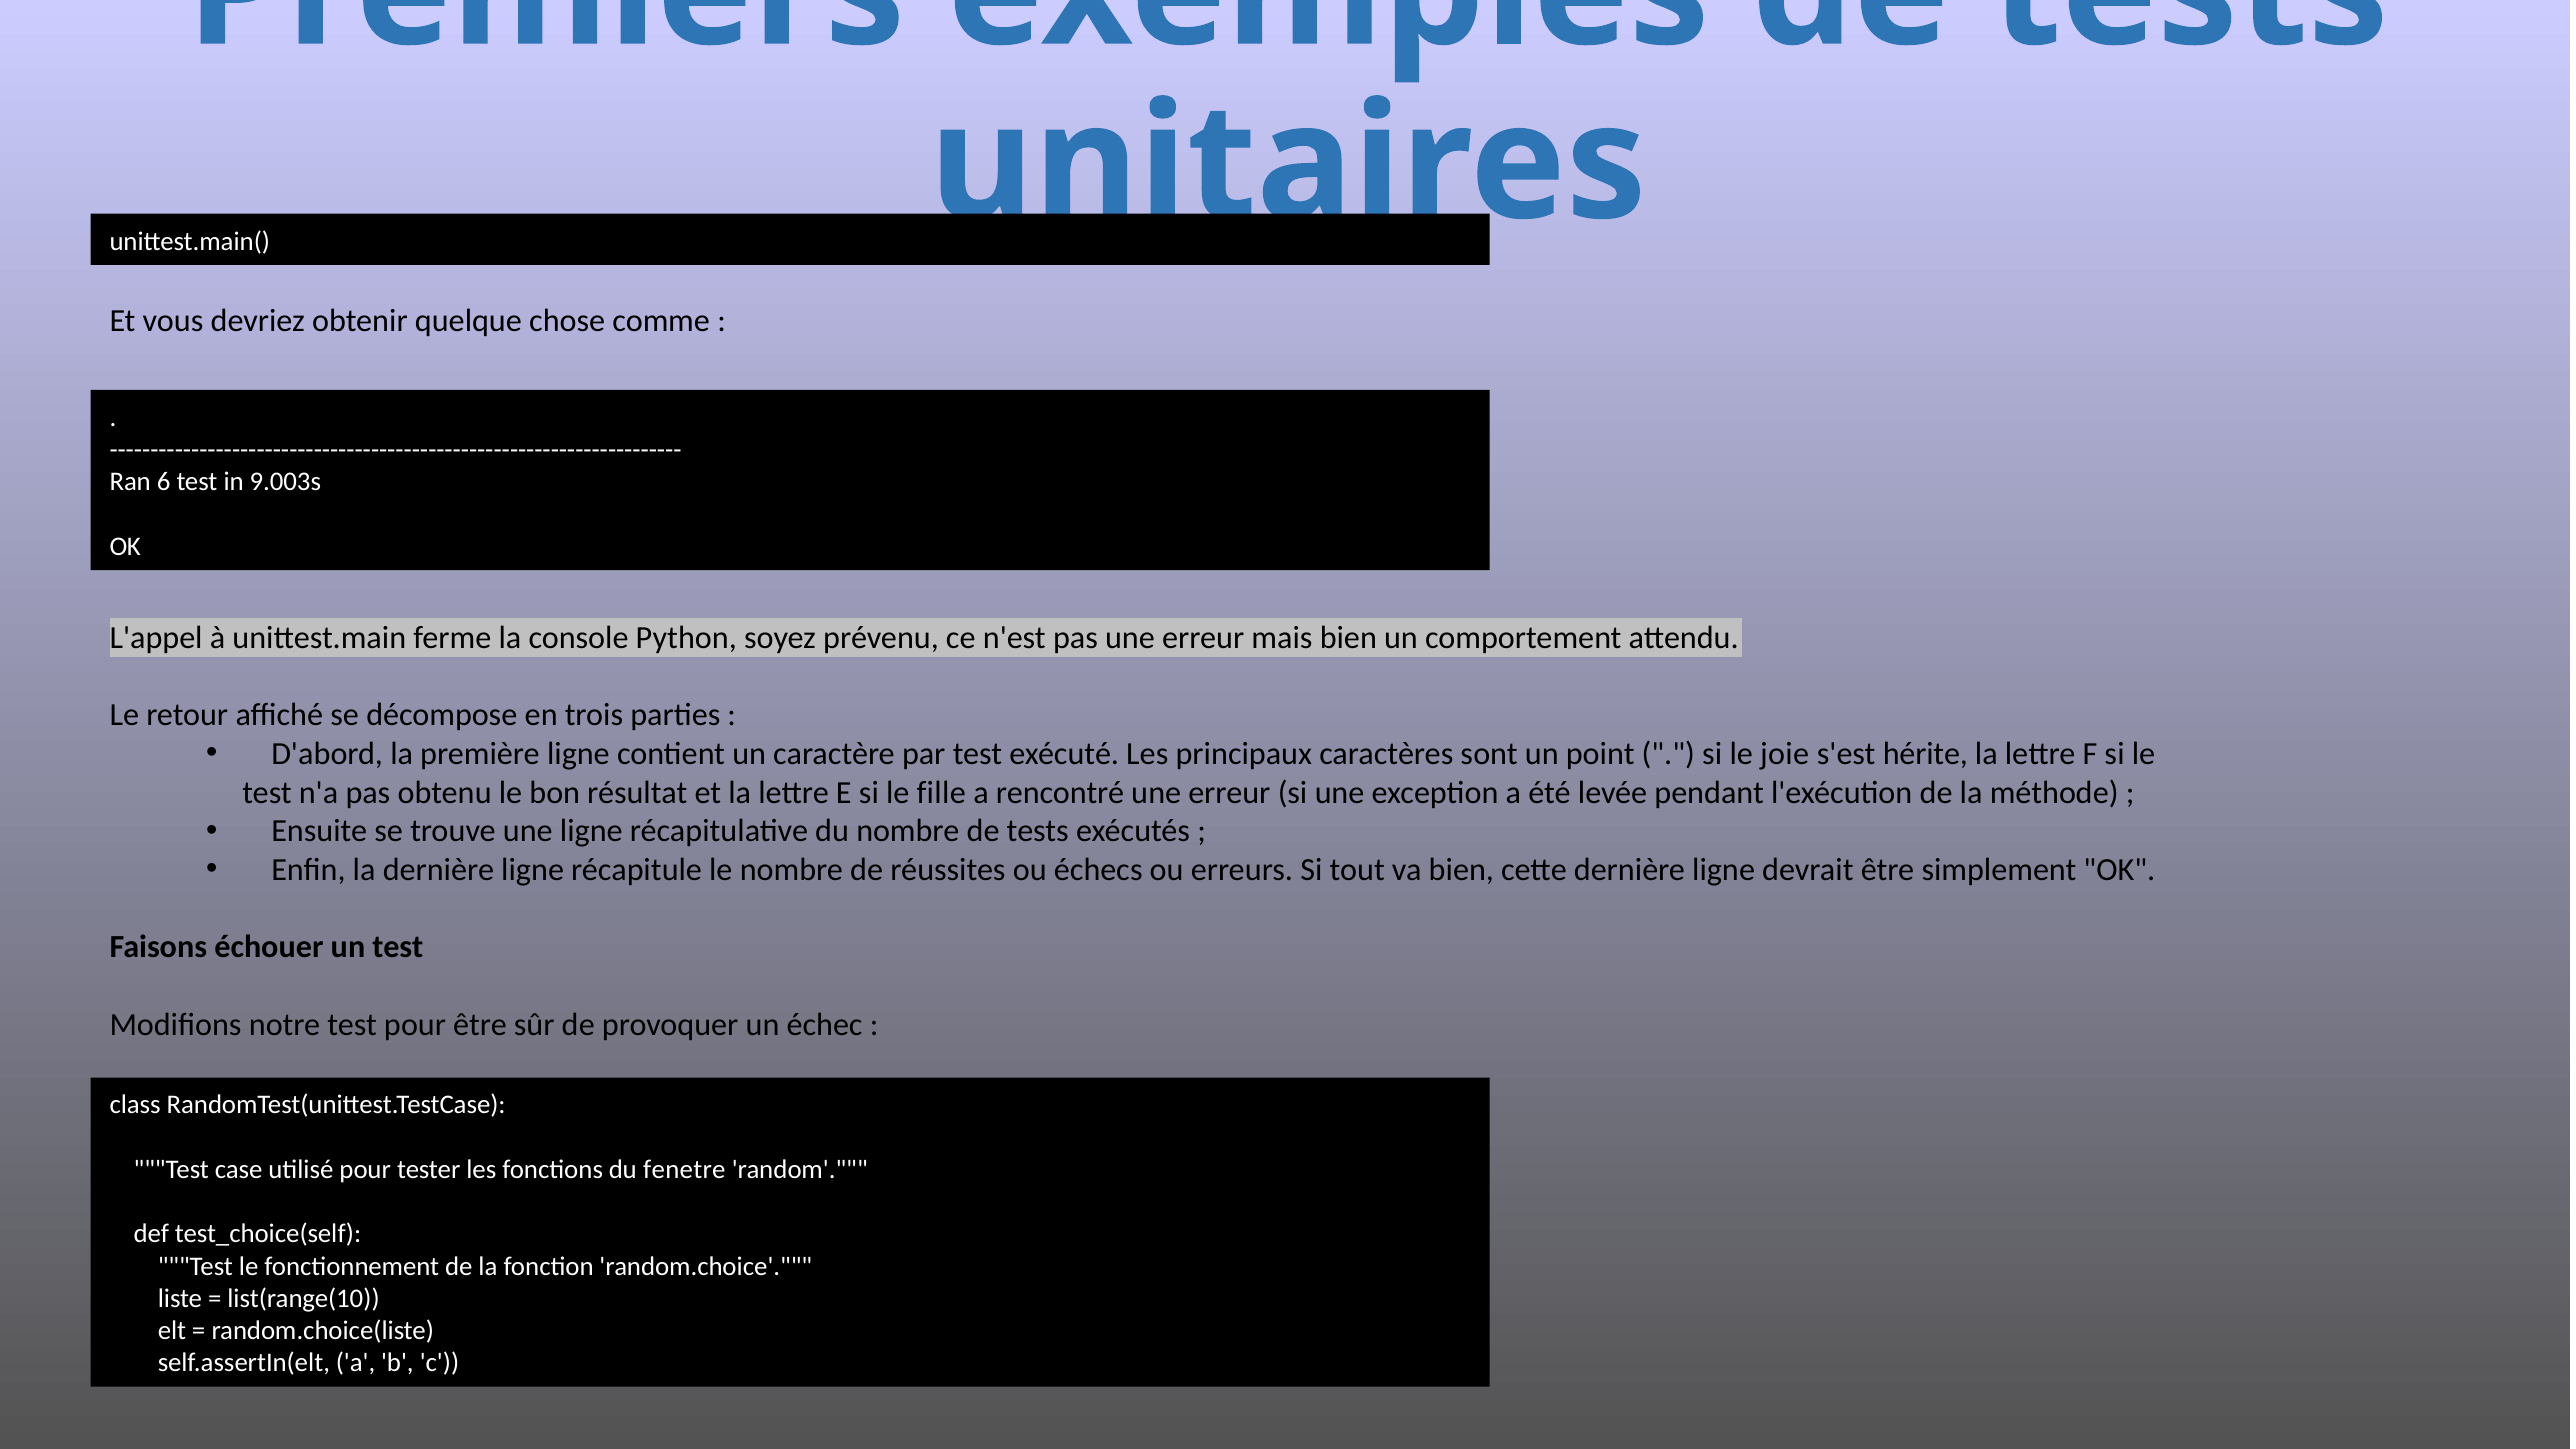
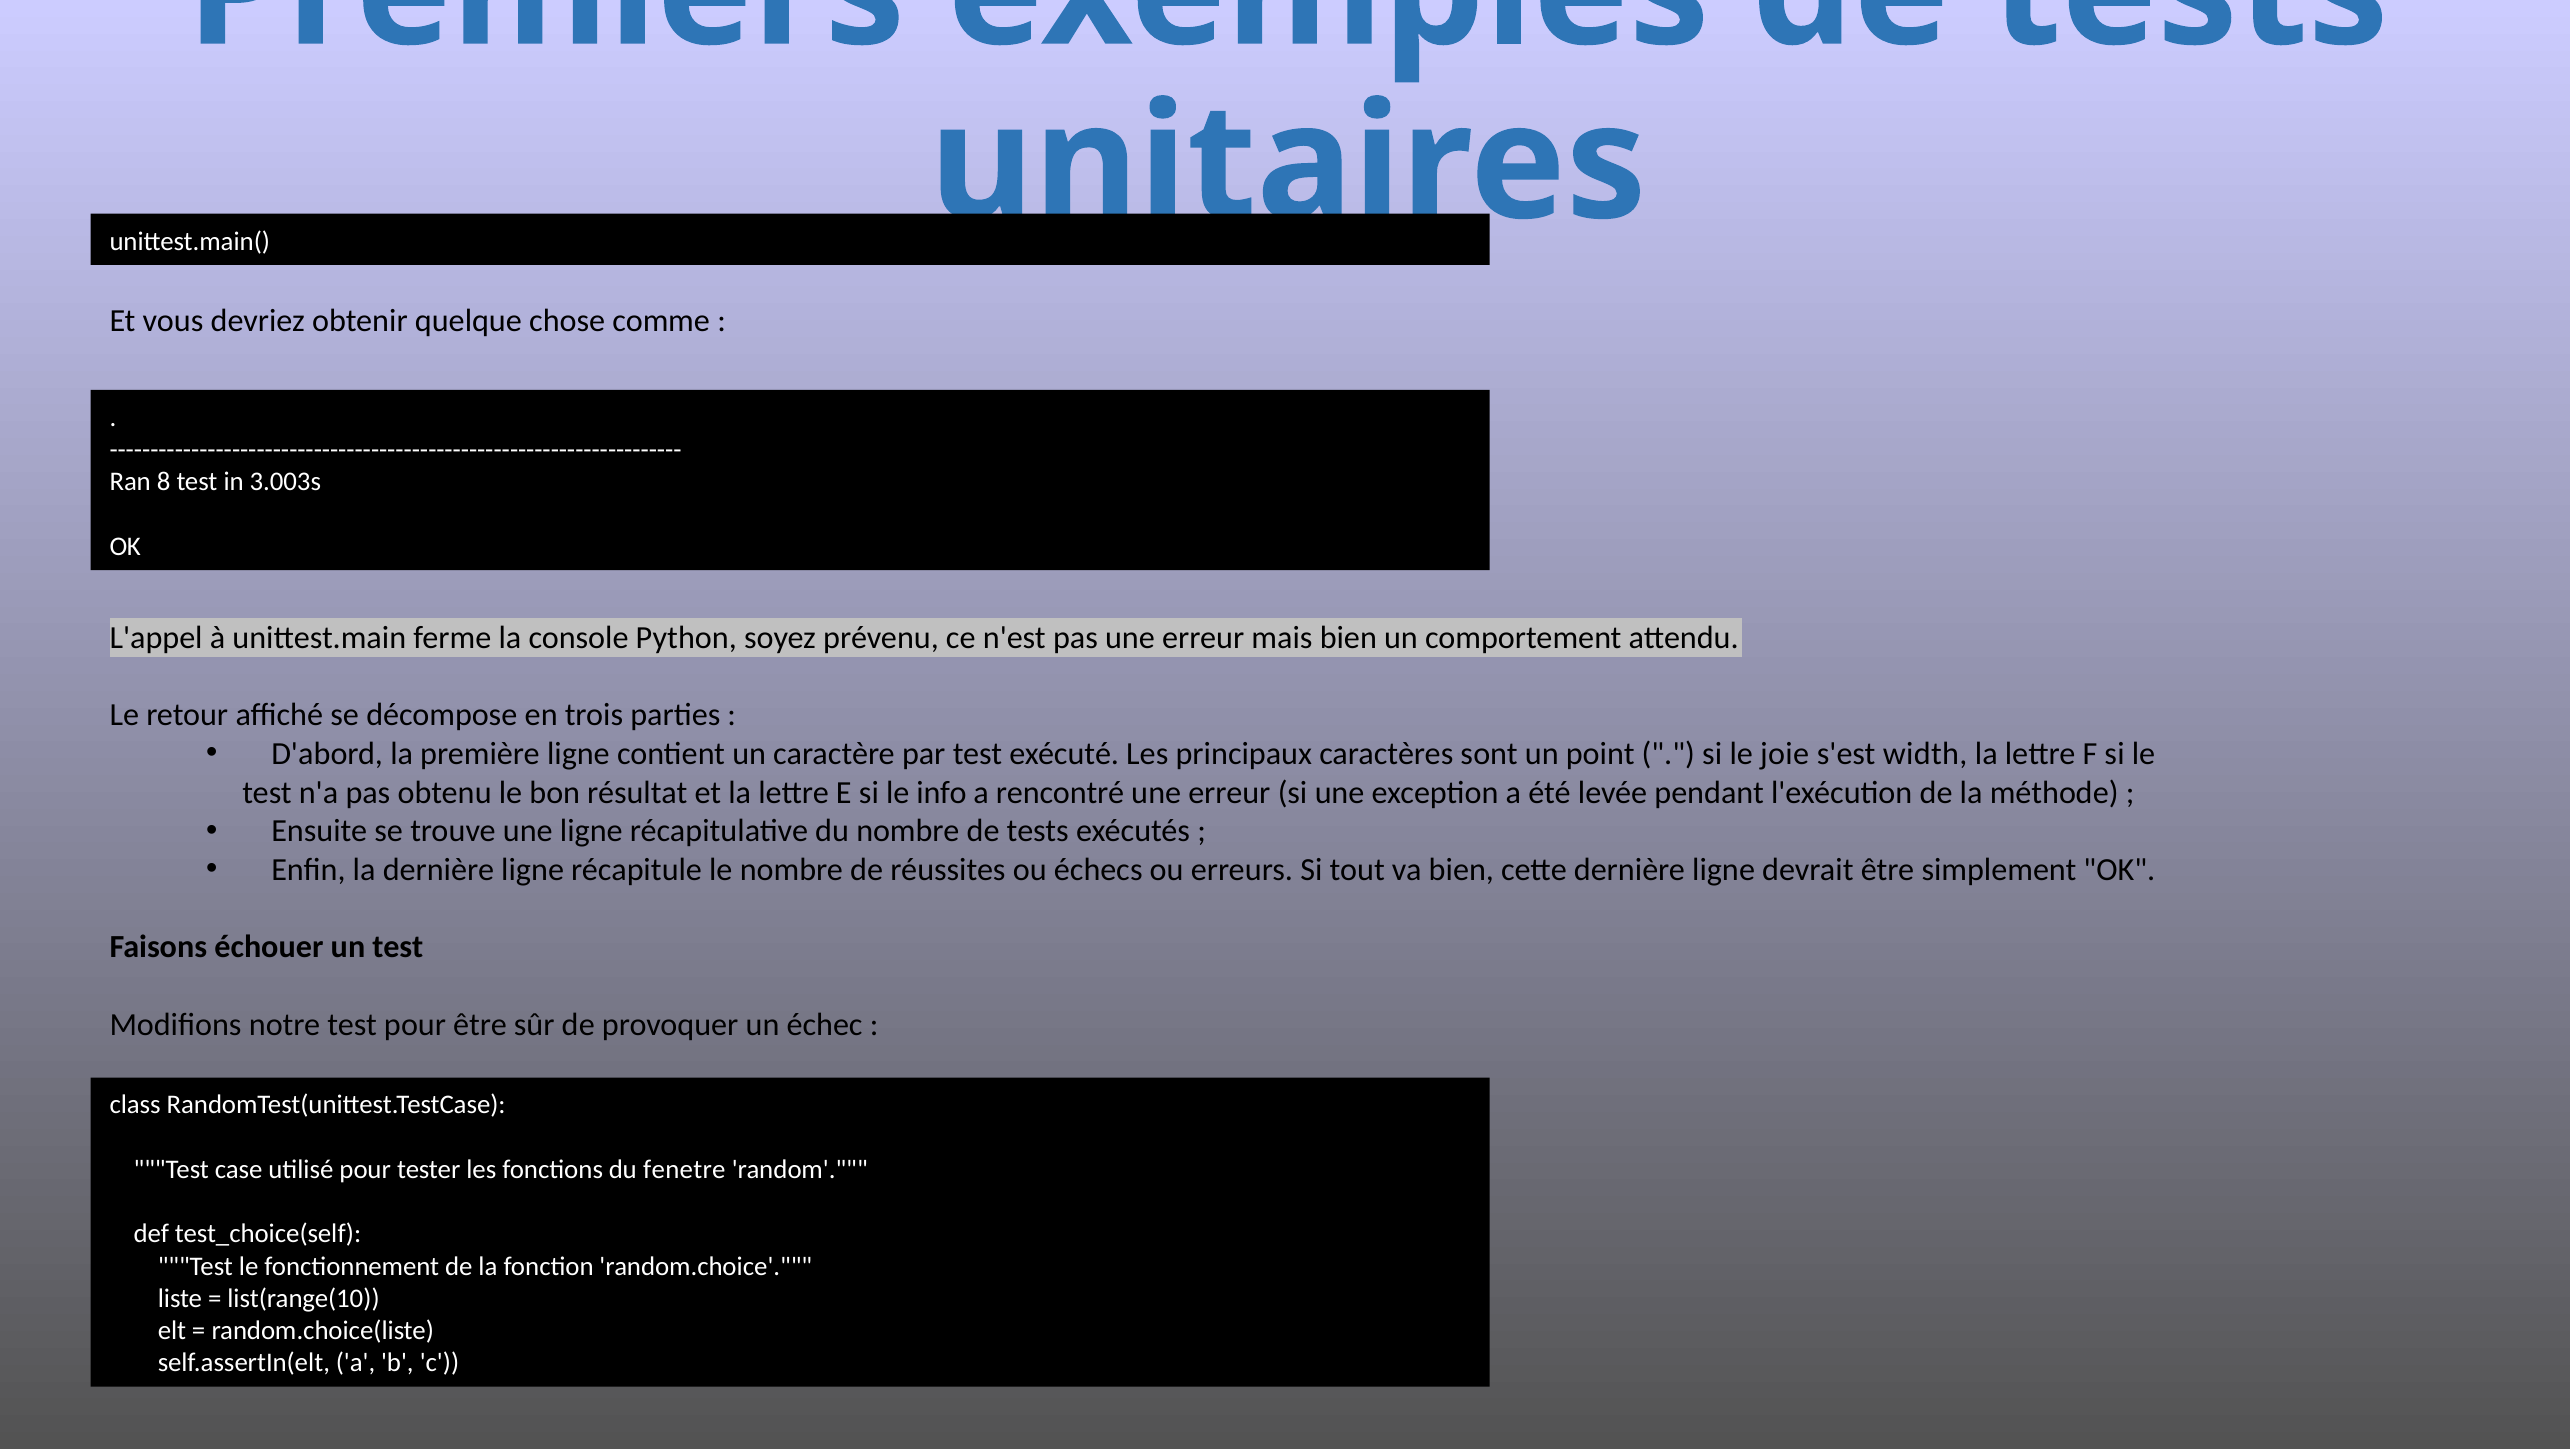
6: 6 -> 8 (164, 482)
9.003s: 9.003s -> 3.003s (285, 482)
hérite: hérite -> width (1925, 754)
fille: fille -> info (942, 793)
